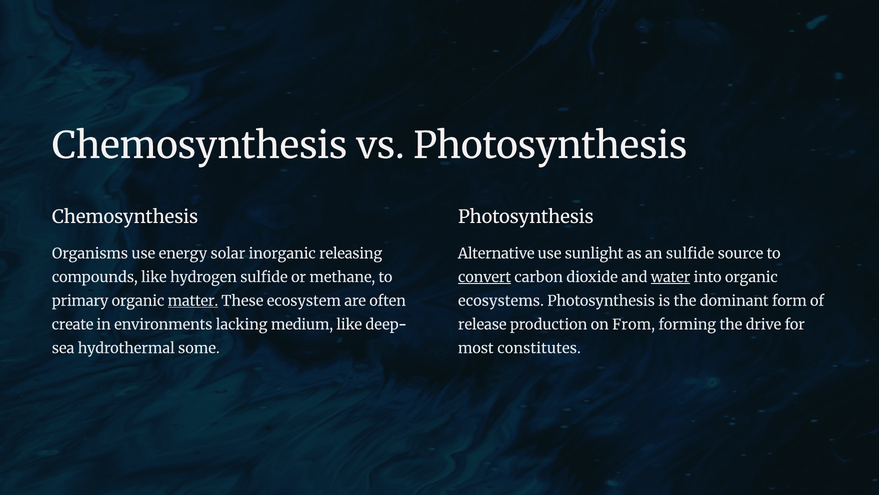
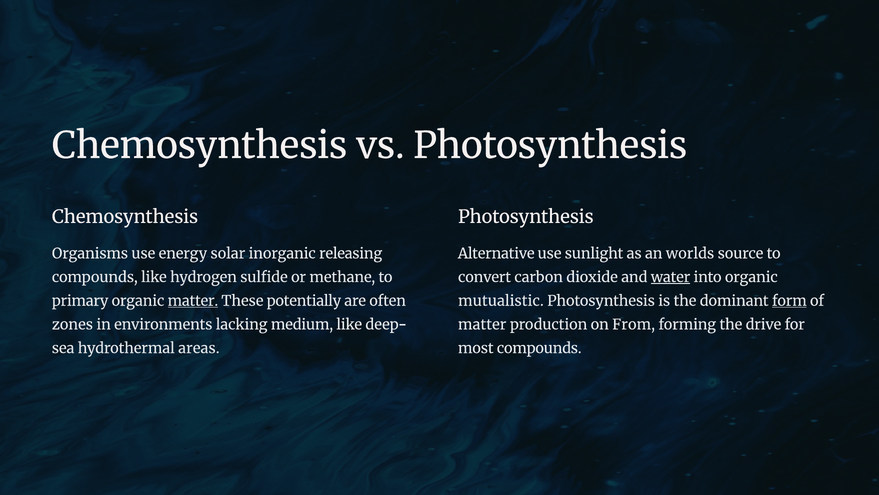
an sulfide: sulfide -> worlds (690, 253)
convert underline: present -> none (485, 277)
ecosystem: ecosystem -> potentially (304, 301)
ecosystems: ecosystems -> mutualistic (501, 301)
form underline: none -> present (789, 301)
create: create -> zones (72, 324)
release: release -> matter (482, 324)
some: some -> areas (199, 348)
most constitutes: constitutes -> compounds (539, 348)
